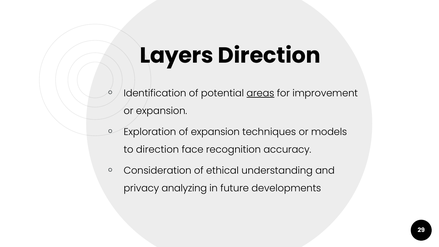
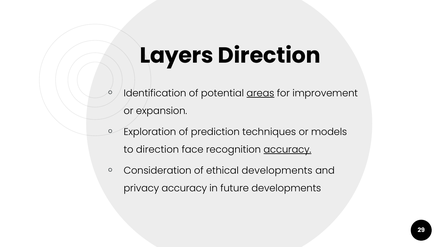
of expansion: expansion -> prediction (215, 132)
accuracy underline: none -> present (287, 150)
ethical understanding: understanding -> developments (277, 171)
privacy analyzing: analyzing -> accuracy (184, 188)
